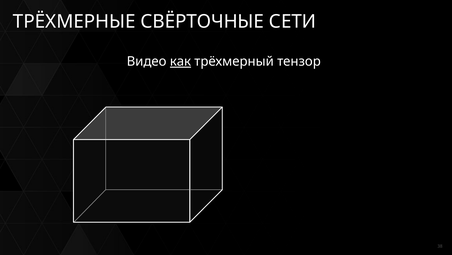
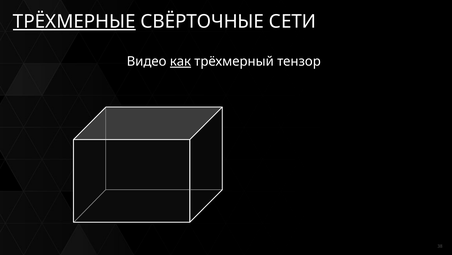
ТРЁХМЕРНЫЕ underline: none -> present (74, 22)
